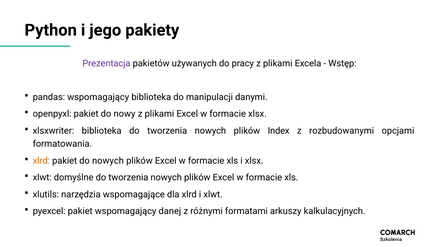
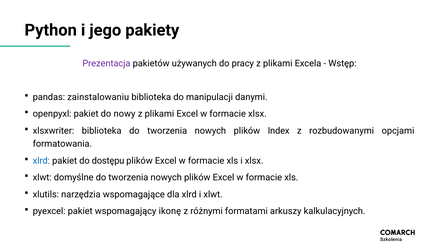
pandas wspomagający: wspomagający -> zainstalowaniu (98, 97)
xlrd colour: orange -> blue (41, 161)
do nowych: nowych -> dostępu (108, 161)
danej: danej -> ikonę (170, 211)
